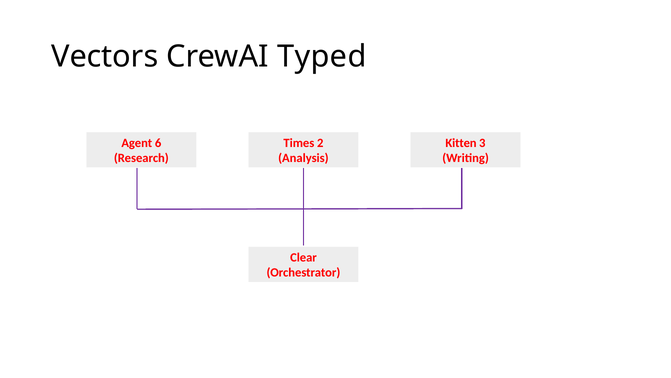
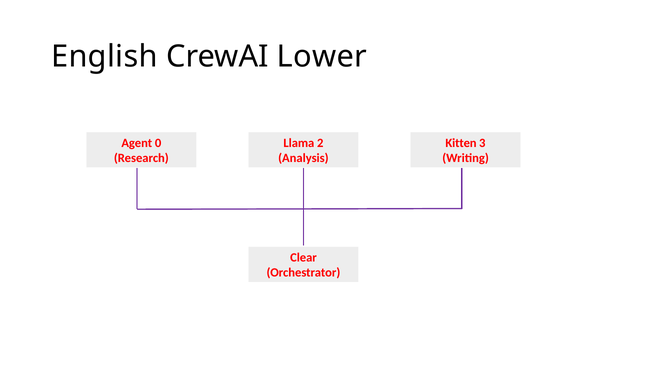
Vectors: Vectors -> English (105, 56)
Typed: Typed -> Lower (322, 56)
6: 6 -> 0 (158, 143)
Times: Times -> Llama (299, 143)
